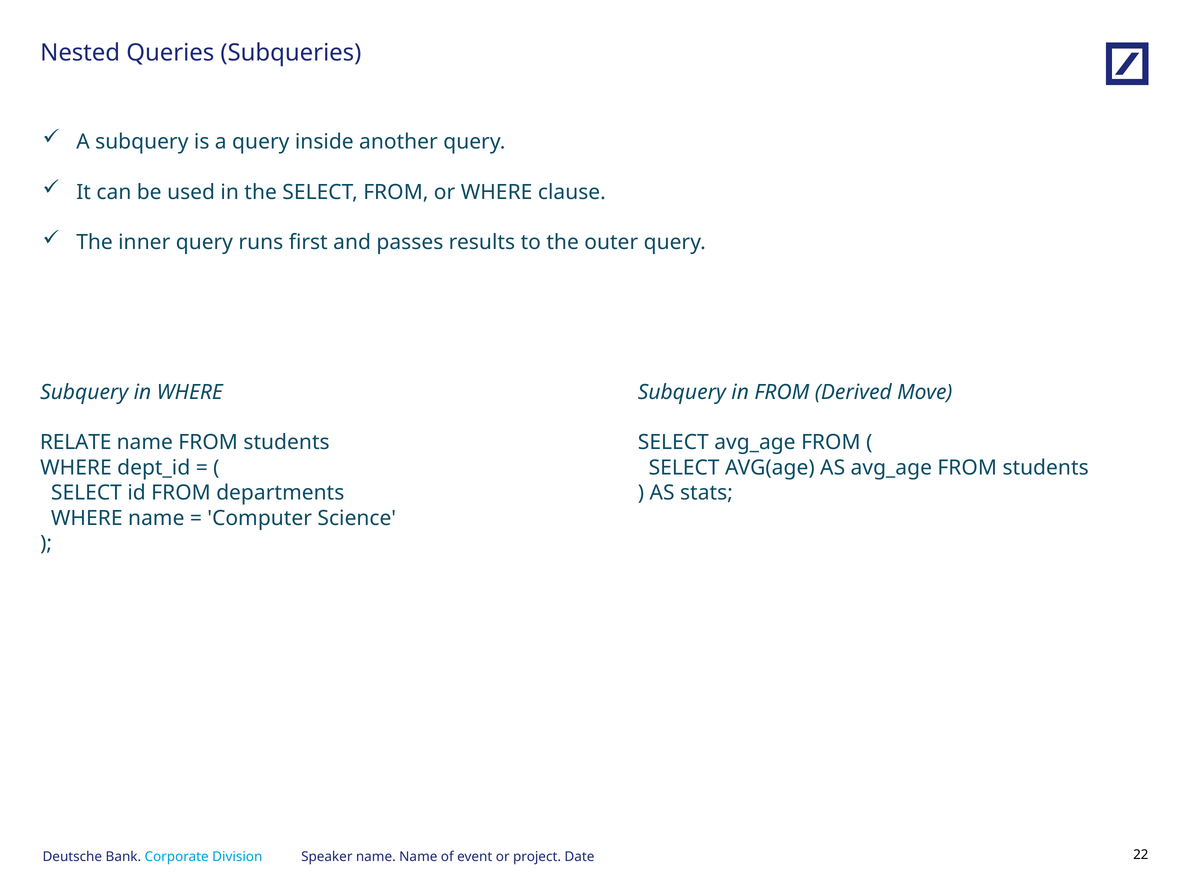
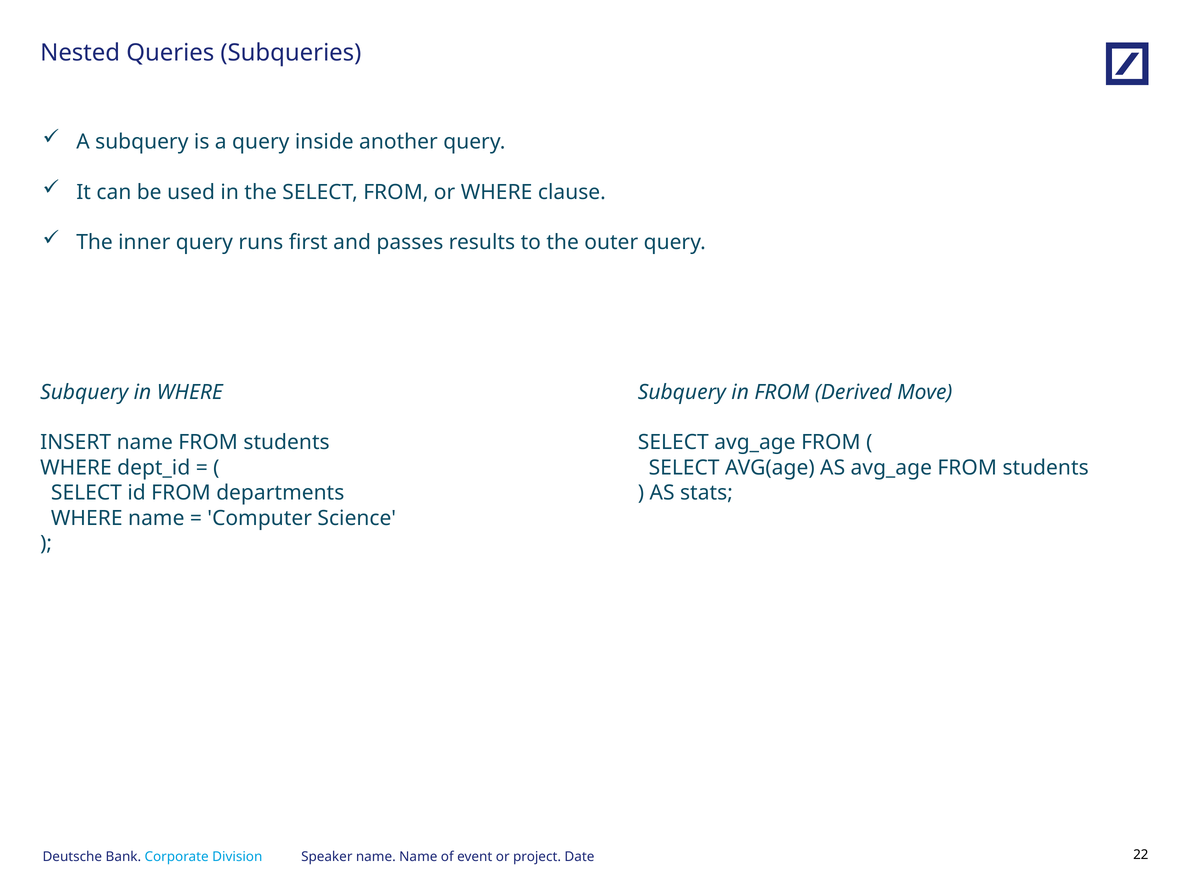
RELATE: RELATE -> INSERT (76, 443)
